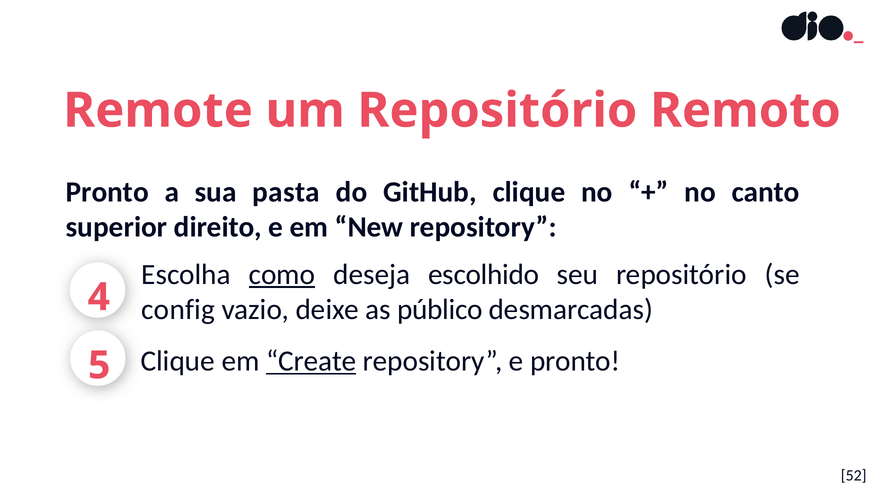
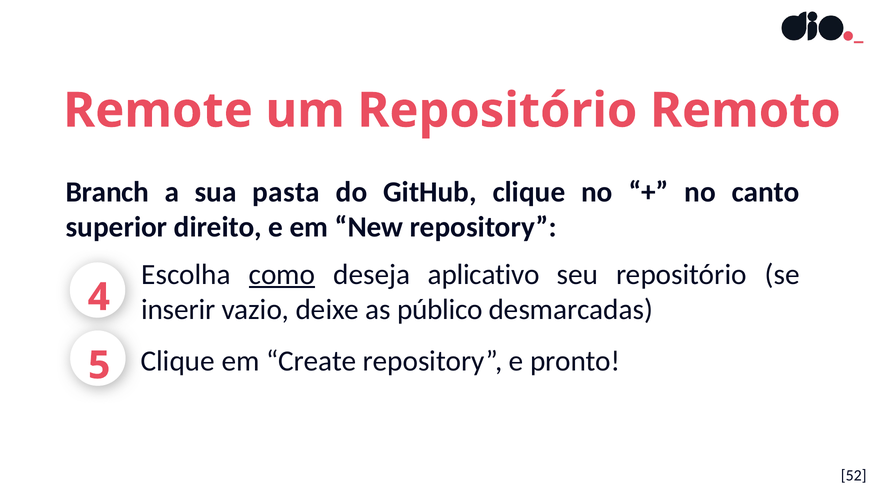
Pronto: Pronto -> Branch (107, 192)
escolhido: escolhido -> aplicativo (484, 275)
config: config -> inserir (178, 310)
Create underline: present -> none (311, 362)
